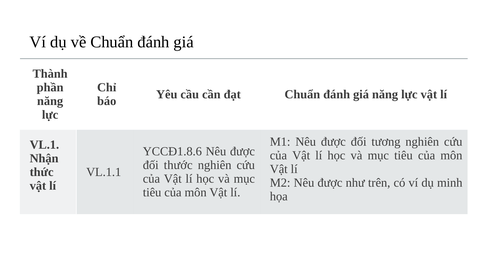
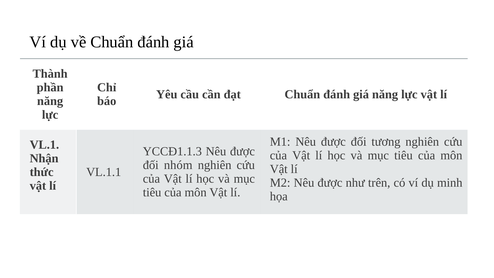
YCCĐ1.8.6: YCCĐ1.8.6 -> YCCĐ1.1.3 (172, 151)
thước: thước -> nhóm (178, 165)
